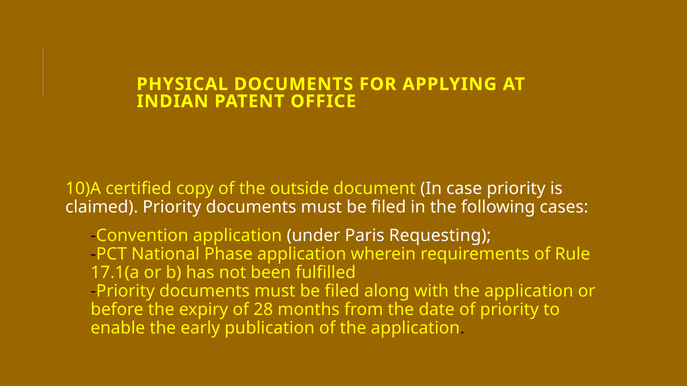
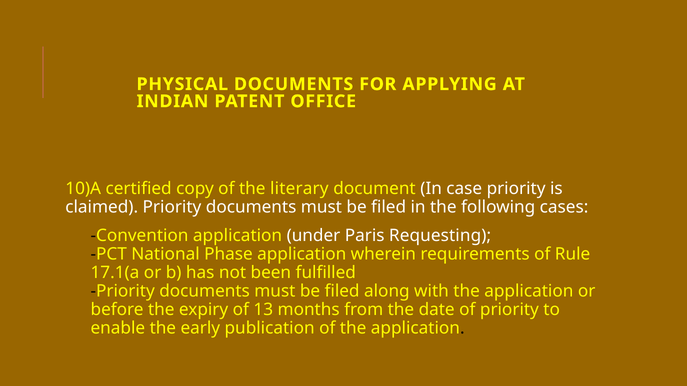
outside: outside -> literary (299, 189)
28: 28 -> 13 (263, 310)
